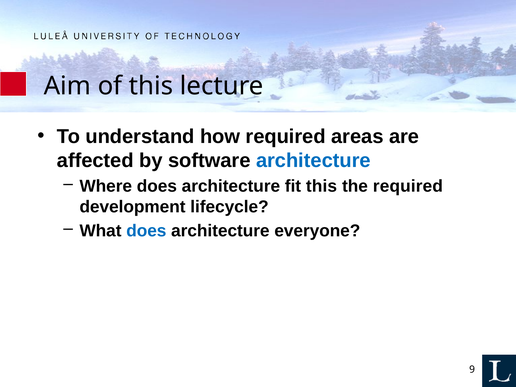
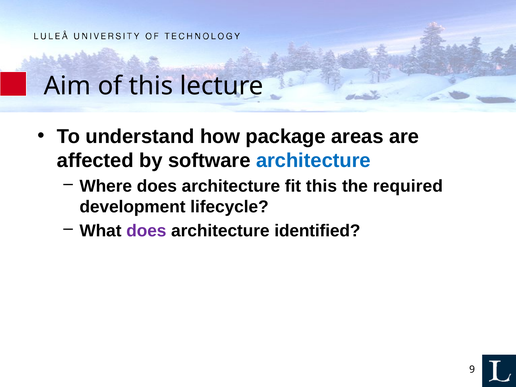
how required: required -> package (286, 136)
does colour: blue -> purple (146, 231)
everyone: everyone -> identified (317, 231)
